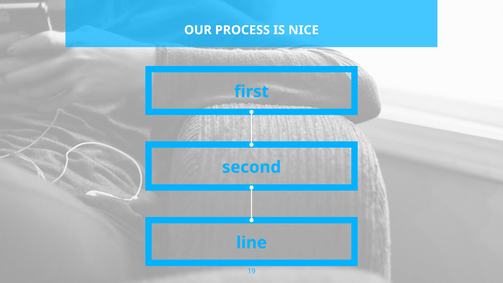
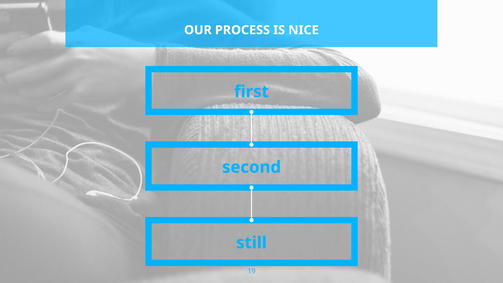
line: line -> still (251, 243)
